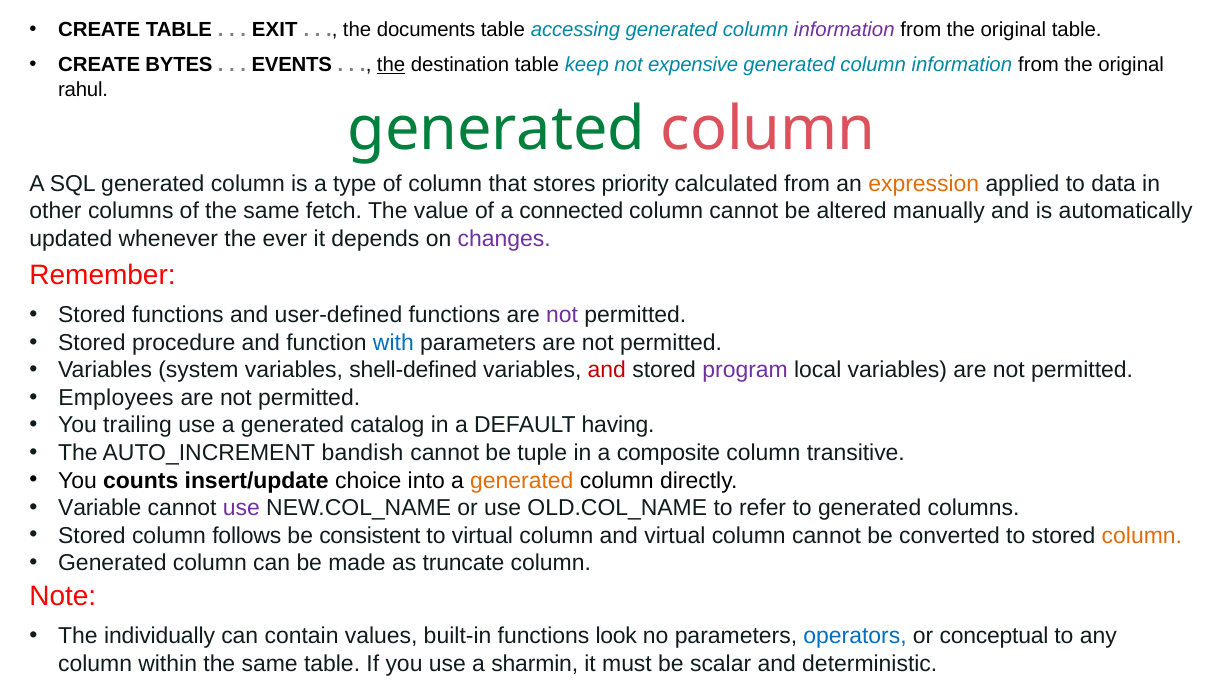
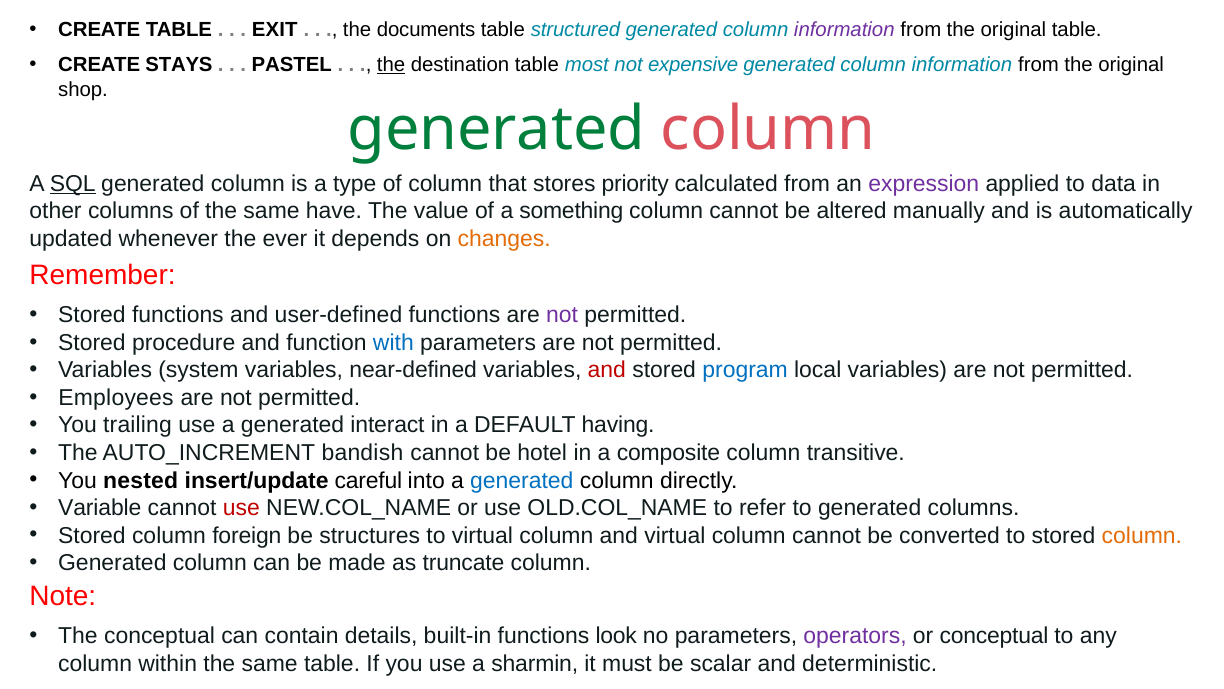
accessing: accessing -> structured (576, 30)
BYTES: BYTES -> STAYS (179, 65)
EVENTS: EVENTS -> PASTEL (292, 65)
keep: keep -> most (587, 65)
rahul: rahul -> shop (83, 90)
SQL underline: none -> present (73, 183)
expression colour: orange -> purple (924, 183)
fetch: fetch -> have (334, 211)
connected: connected -> something (571, 211)
changes colour: purple -> orange (504, 238)
shell-defined: shell-defined -> near-defined (413, 370)
program colour: purple -> blue (745, 370)
catalog: catalog -> interact (388, 425)
tuple: tuple -> hotel (542, 453)
counts: counts -> nested (141, 480)
choice: choice -> careful (368, 480)
generated colour: orange -> blue (522, 480)
use colour: purple -> red (241, 508)
follows: follows -> foreign (247, 535)
consistent: consistent -> structures (370, 535)
The individually: individually -> conceptual (160, 635)
values: values -> details (381, 635)
operators colour: blue -> purple (855, 635)
